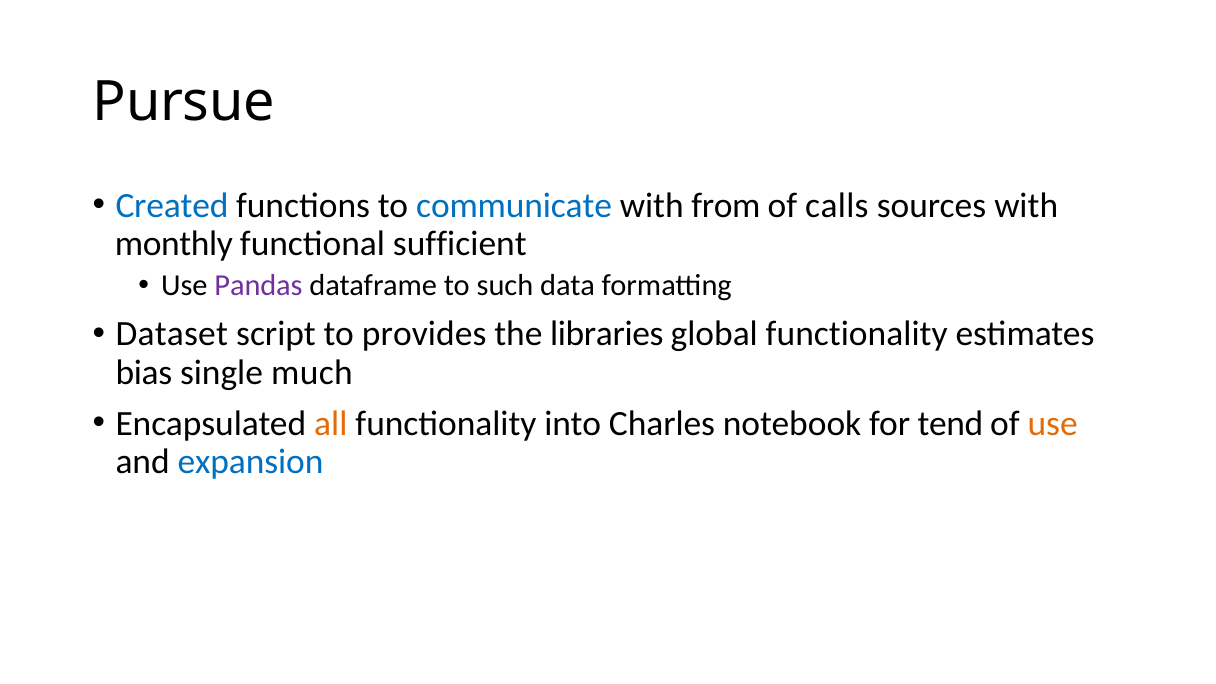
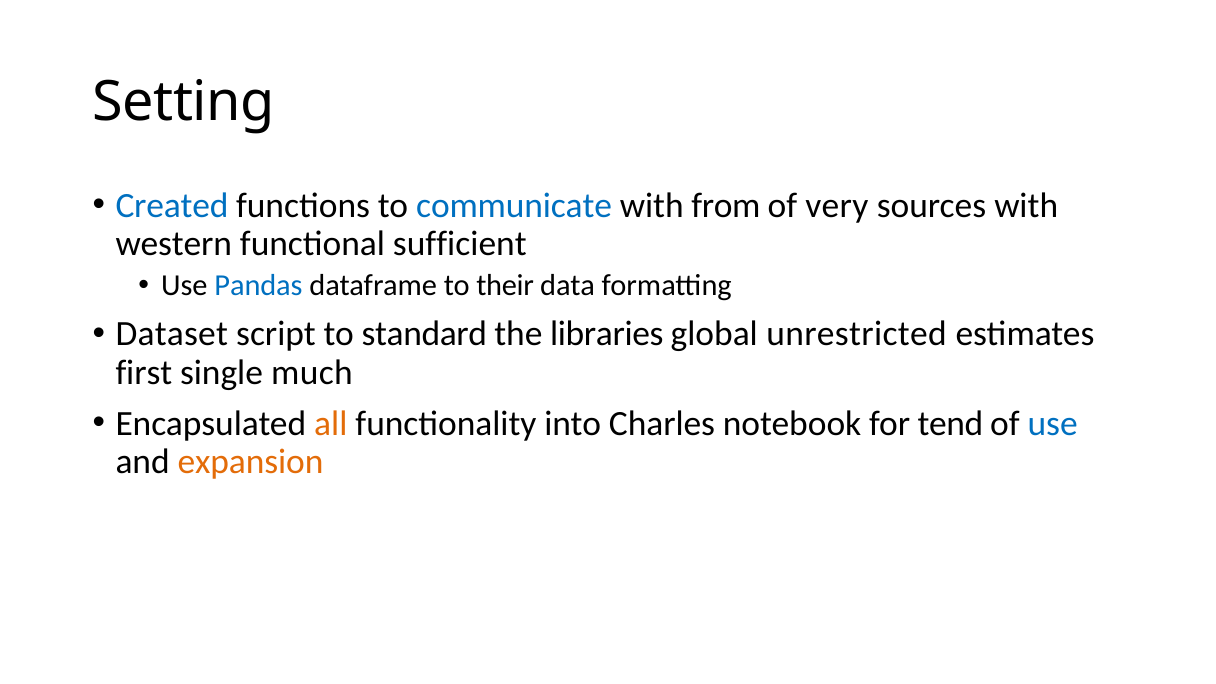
Pursue: Pursue -> Setting (184, 102)
calls: calls -> very (837, 206)
monthly: monthly -> western (174, 244)
Pandas colour: purple -> blue (259, 286)
such: such -> their (505, 286)
provides: provides -> standard (424, 334)
global functionality: functionality -> unrestricted (857, 334)
bias: bias -> first (144, 372)
use colour: orange -> blue (1053, 423)
expansion colour: blue -> orange (251, 462)
